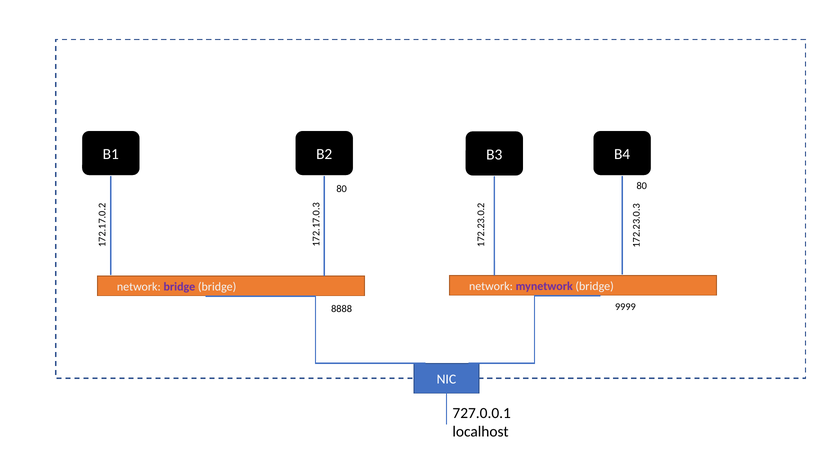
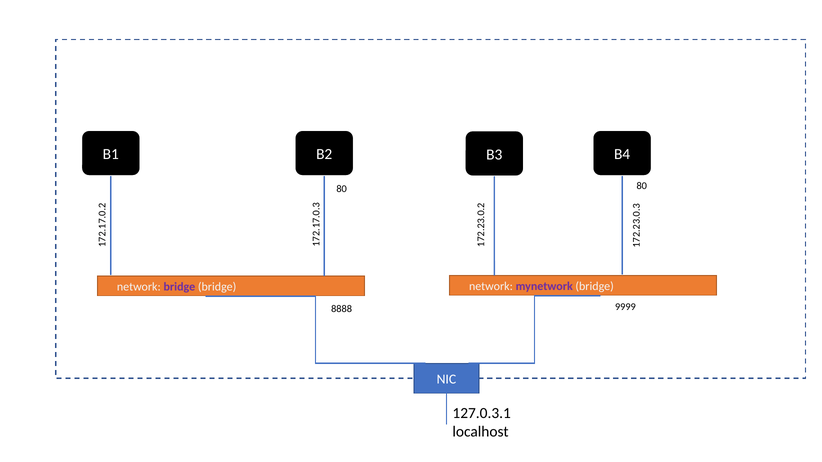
727.0.0.1: 727.0.0.1 -> 127.0.3.1 (482, 413)
